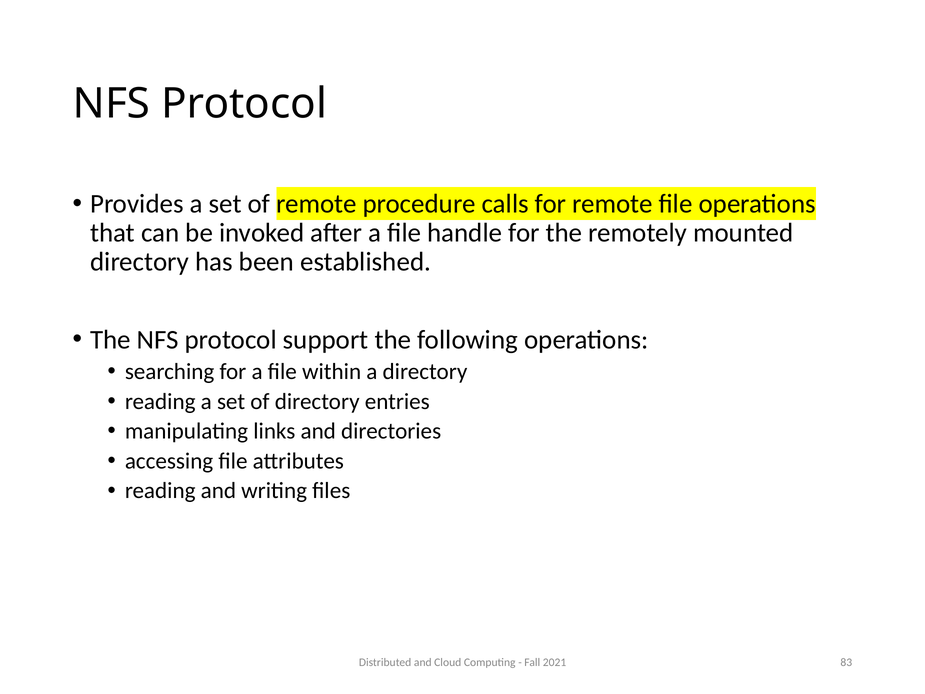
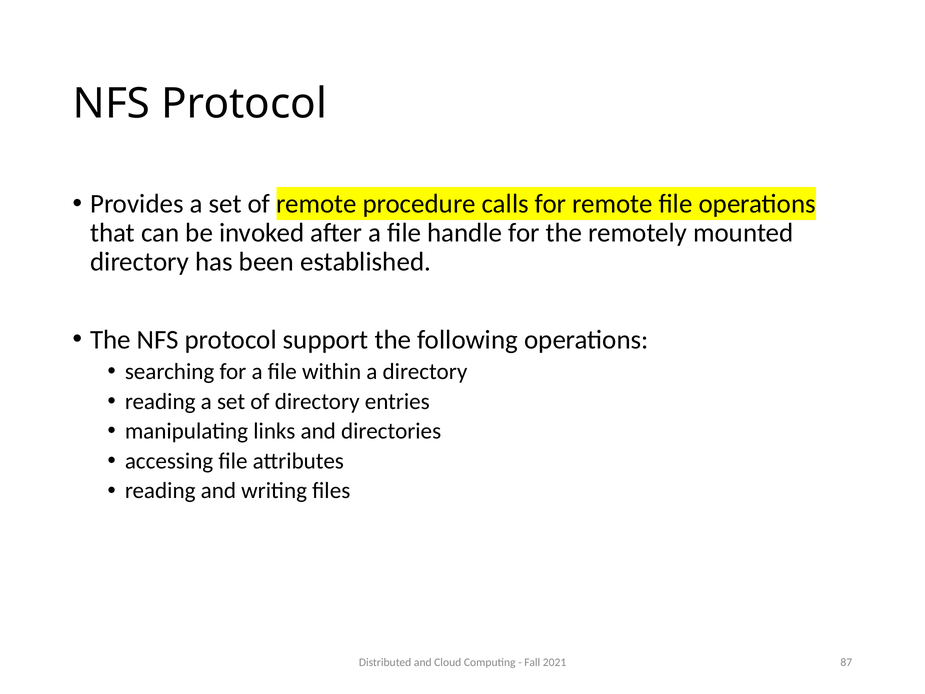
83: 83 -> 87 (846, 662)
